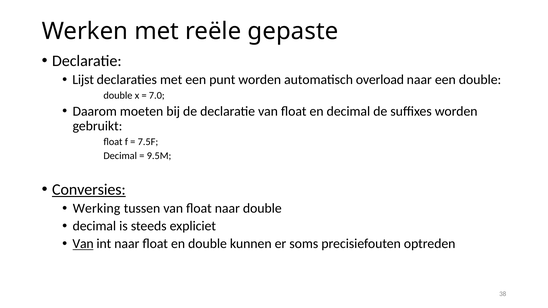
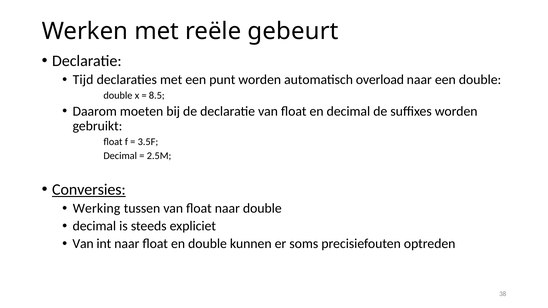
gepaste: gepaste -> gebeurt (293, 31)
Lijst: Lijst -> Tijd (83, 80)
7.0: 7.0 -> 8.5 (157, 96)
7.5F: 7.5F -> 3.5F (148, 142)
9.5M: 9.5M -> 2.5M (159, 156)
Van underline: present -> none (83, 244)
